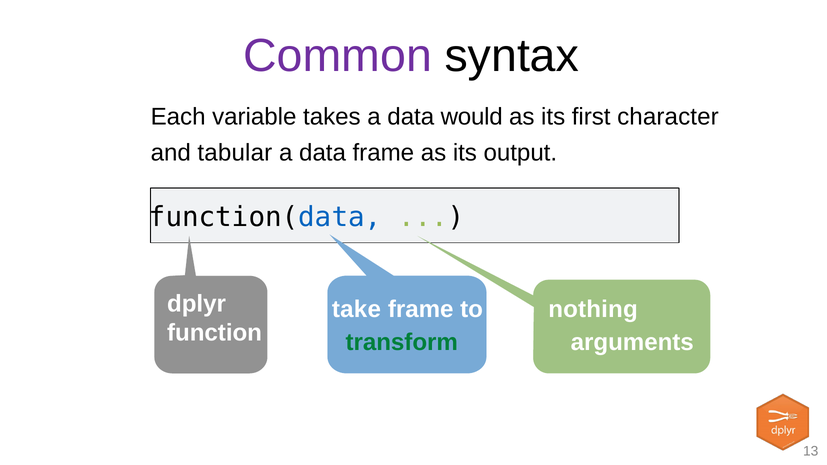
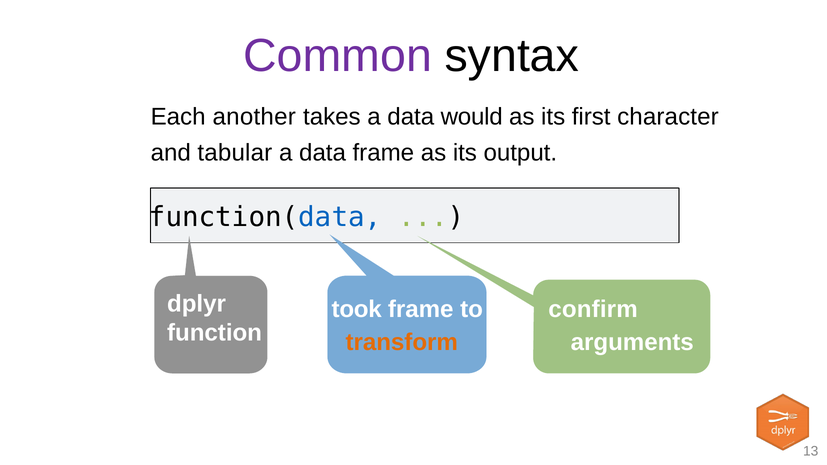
variable: variable -> another (254, 117)
take: take -> took (357, 309)
nothing: nothing -> confirm (593, 309)
transform colour: green -> orange (402, 342)
